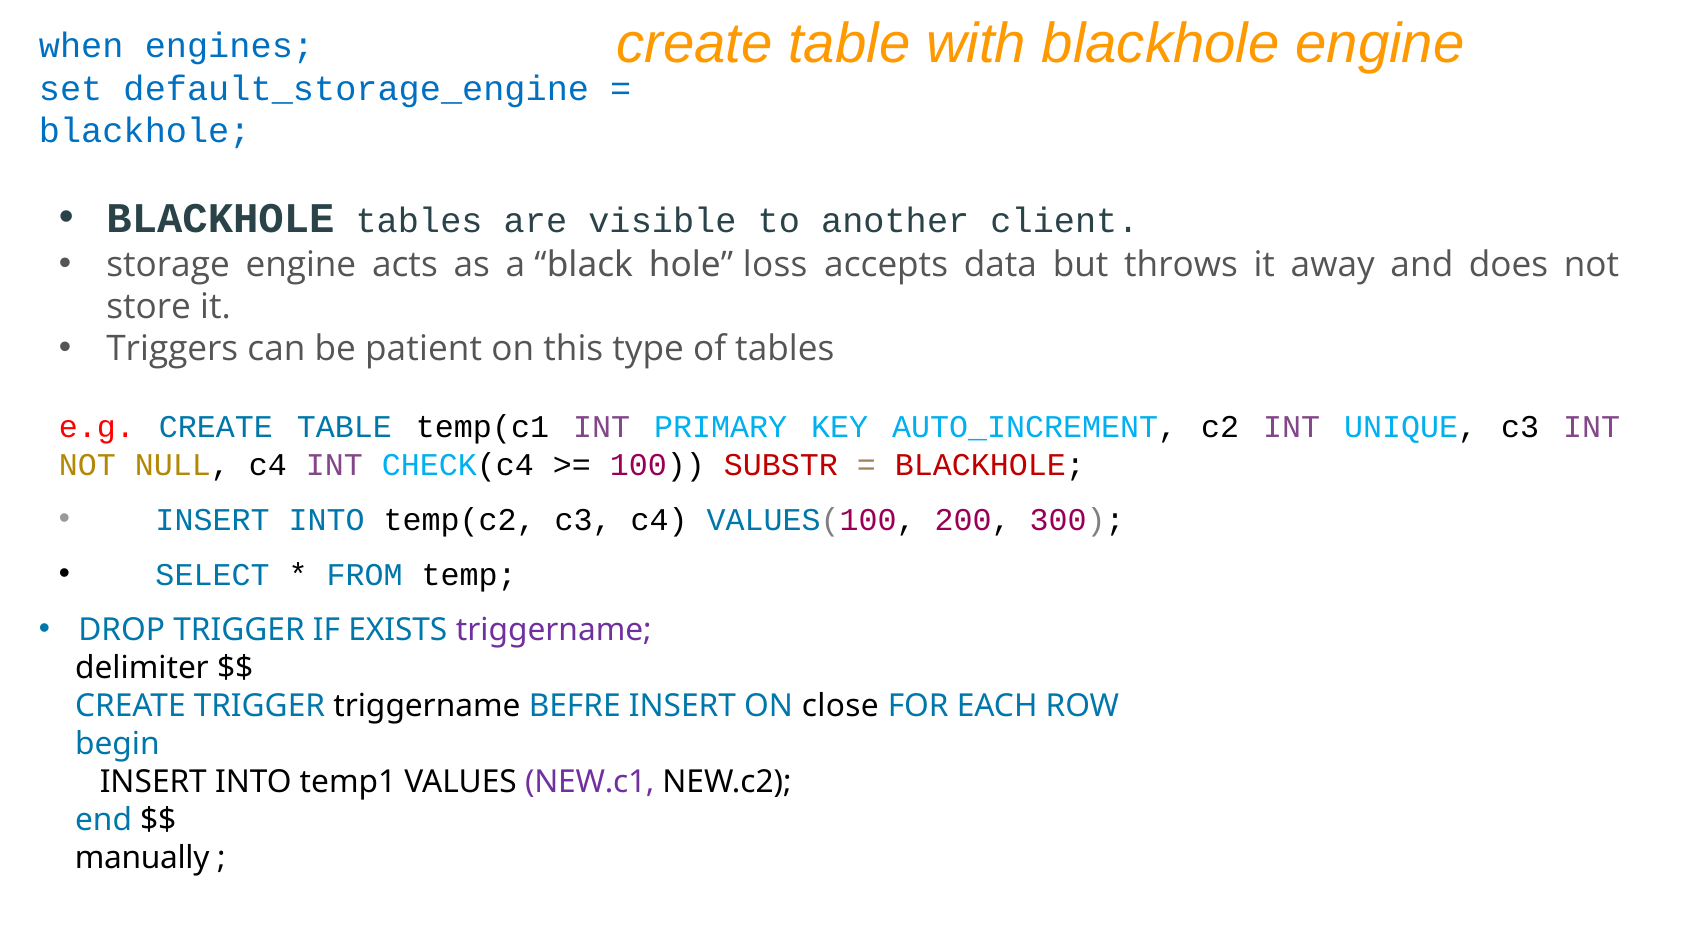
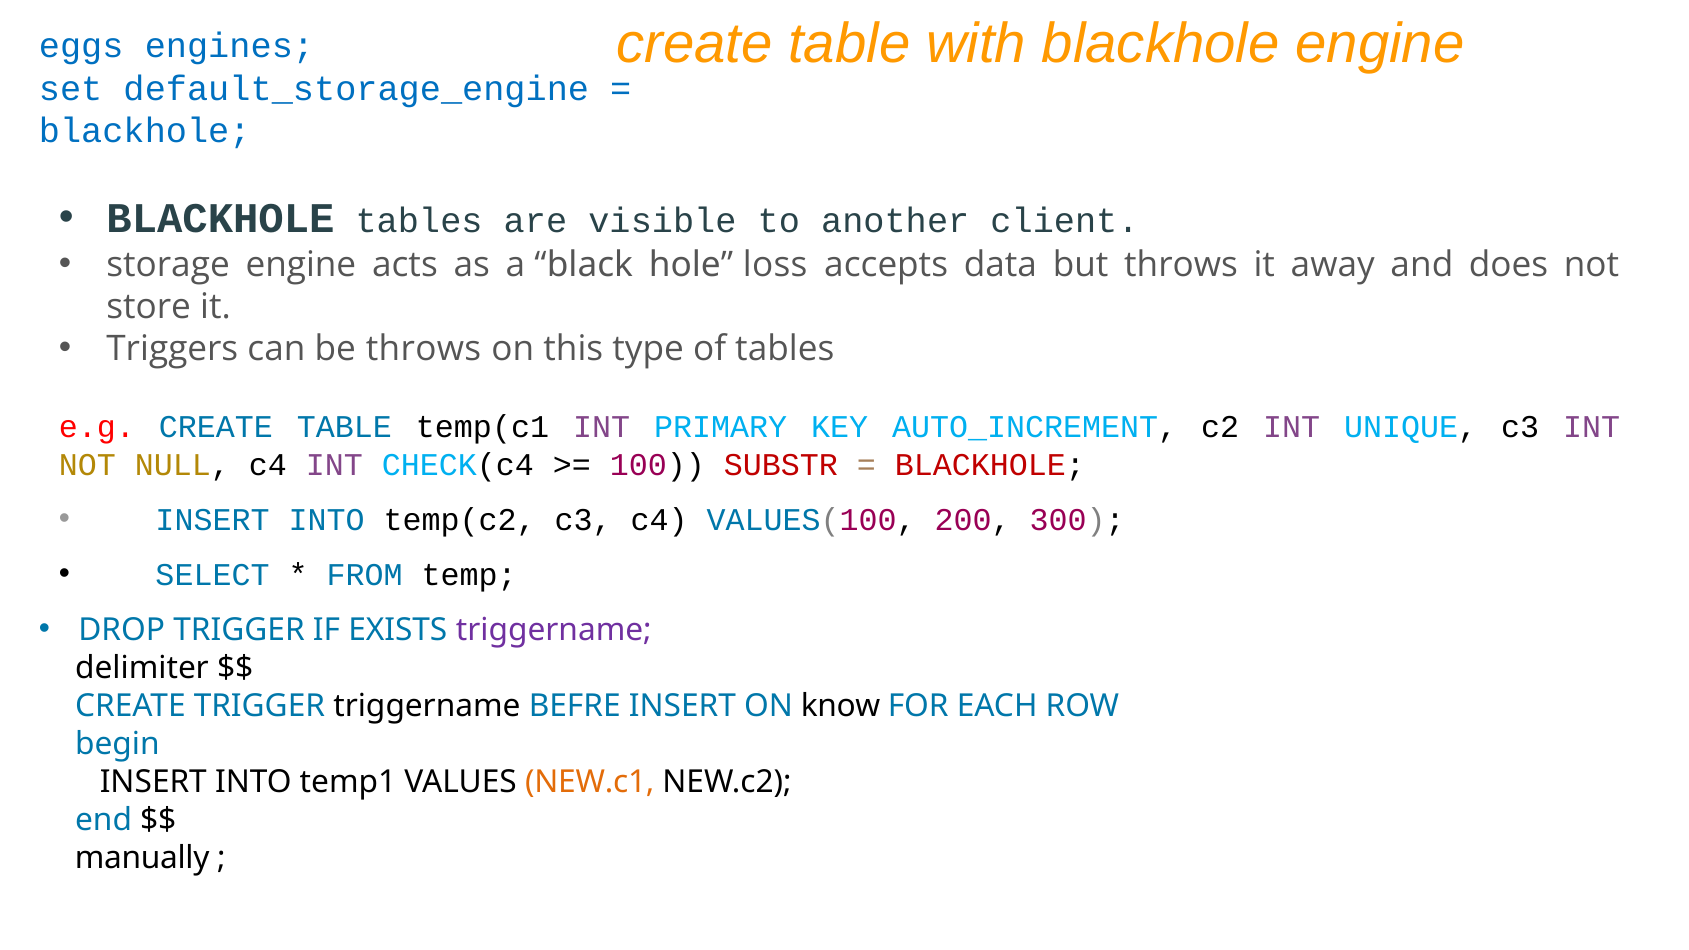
when: when -> eggs (81, 46)
be patient: patient -> throws (423, 349)
close: close -> know (841, 706)
NEW.c1 colour: purple -> orange (590, 782)
